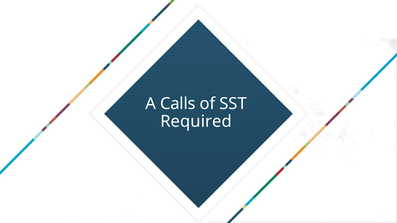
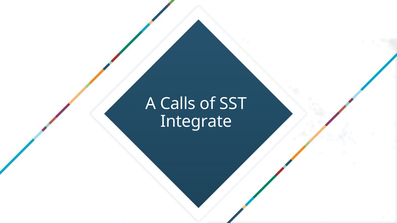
Required: Required -> Integrate (196, 122)
